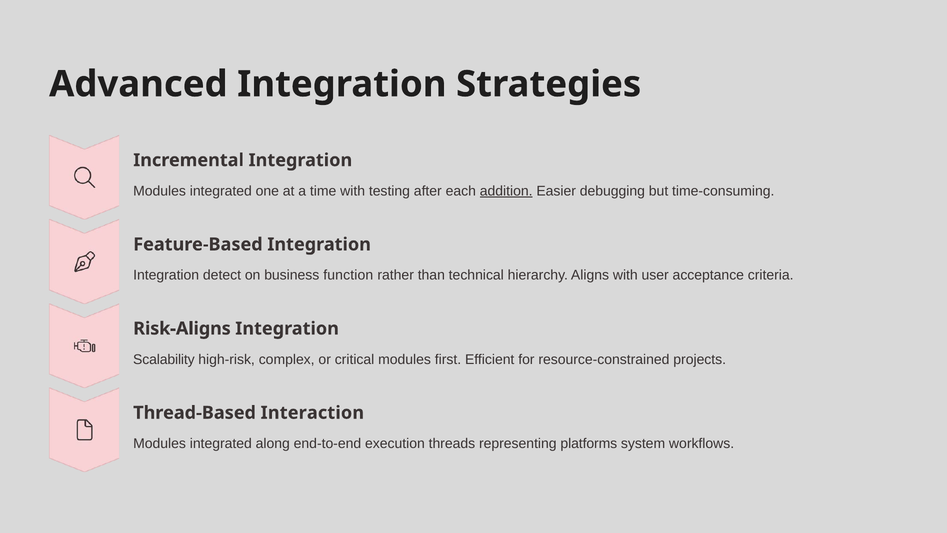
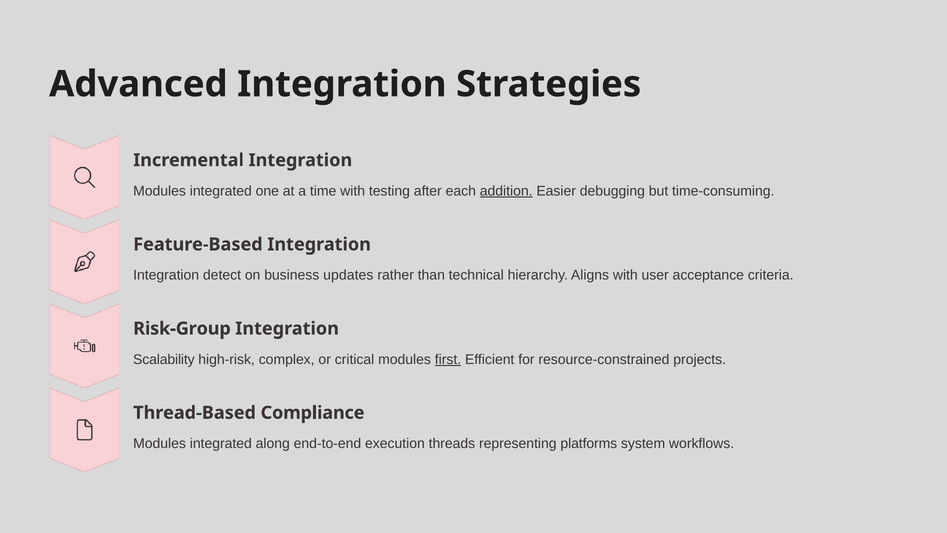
function: function -> updates (348, 275)
Risk-Aligns: Risk-Aligns -> Risk-Group (182, 328)
first underline: none -> present (448, 359)
Interaction: Interaction -> Compliance (313, 413)
